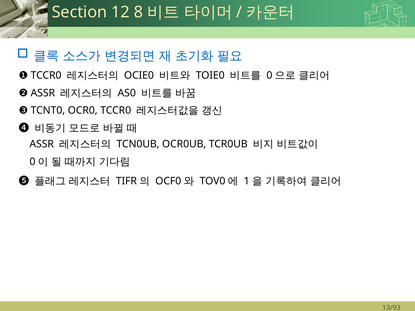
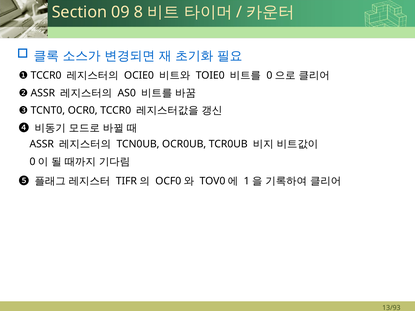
12: 12 -> 09 (121, 12)
